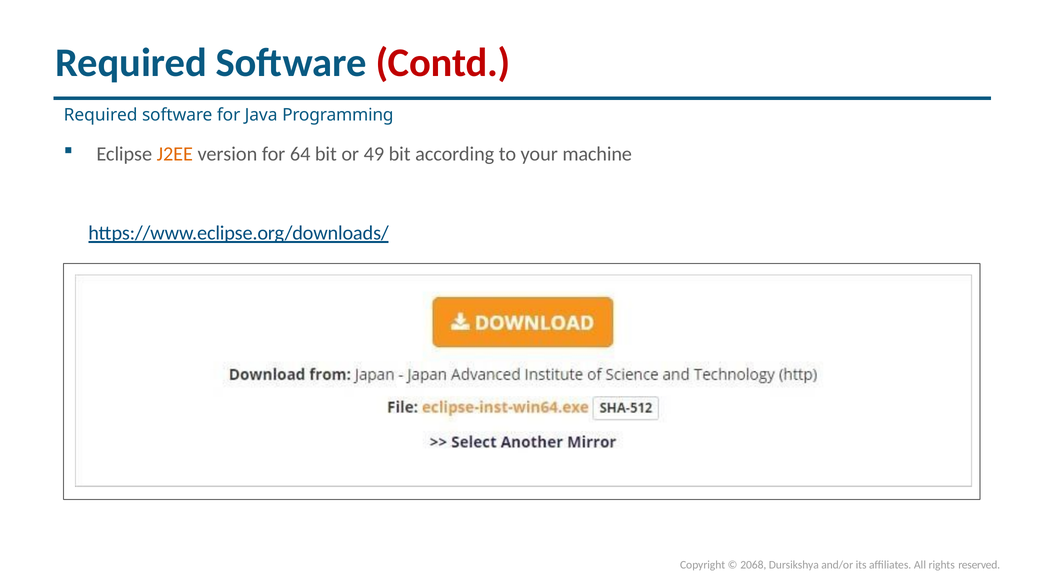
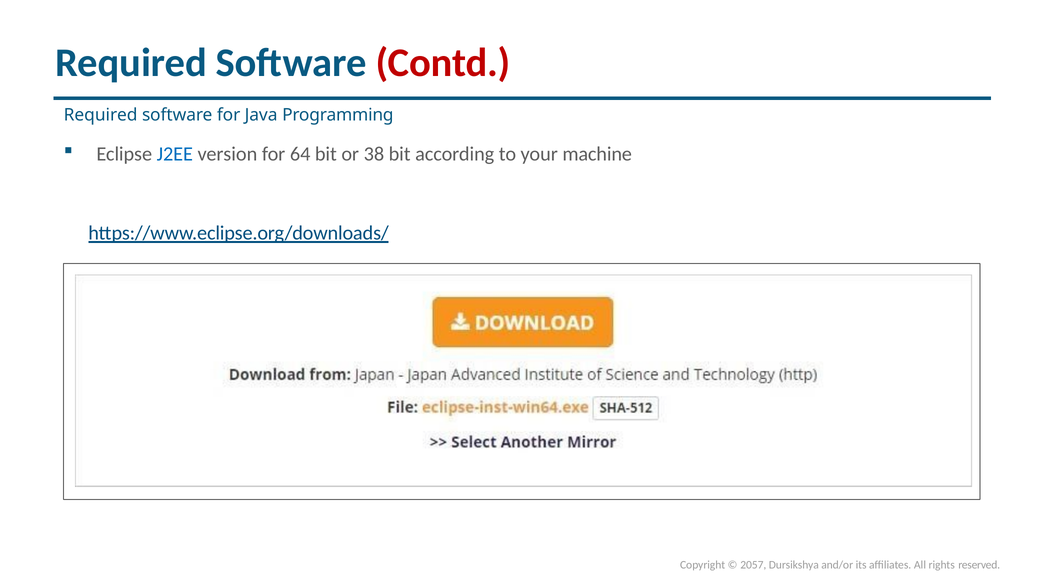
J2EE colour: orange -> blue (175, 154)
49: 49 -> 38 (374, 154)
2068: 2068 -> 2057 (753, 565)
